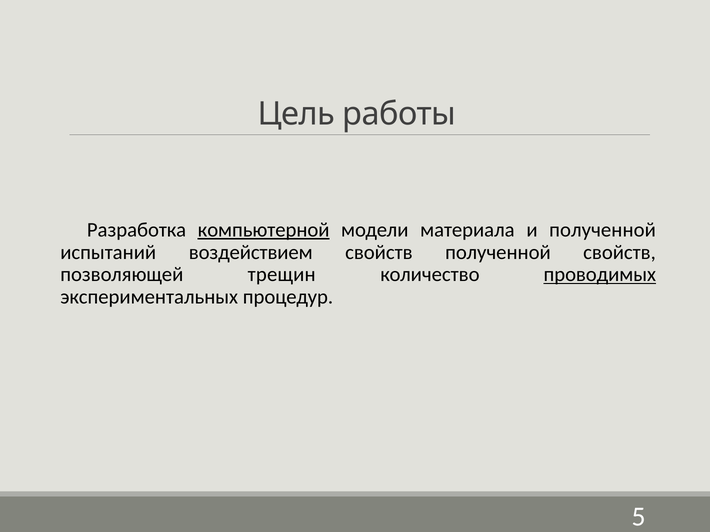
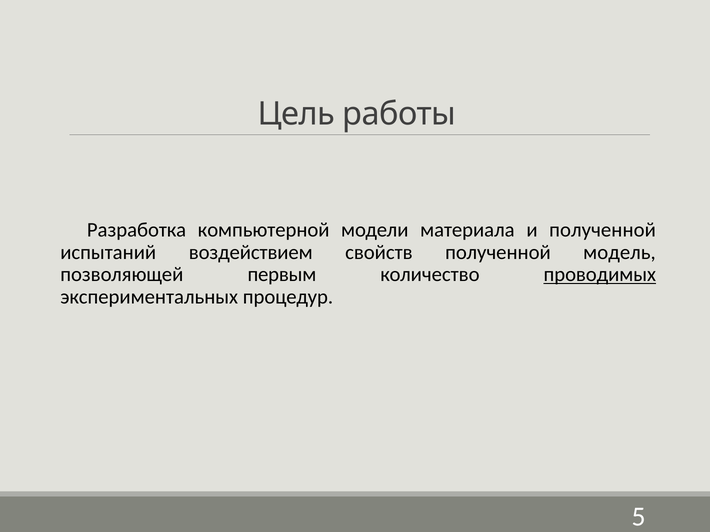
компьютерной underline: present -> none (264, 230)
полученной свойств: свойств -> модель (620, 252)
трещин: трещин -> первым (282, 275)
